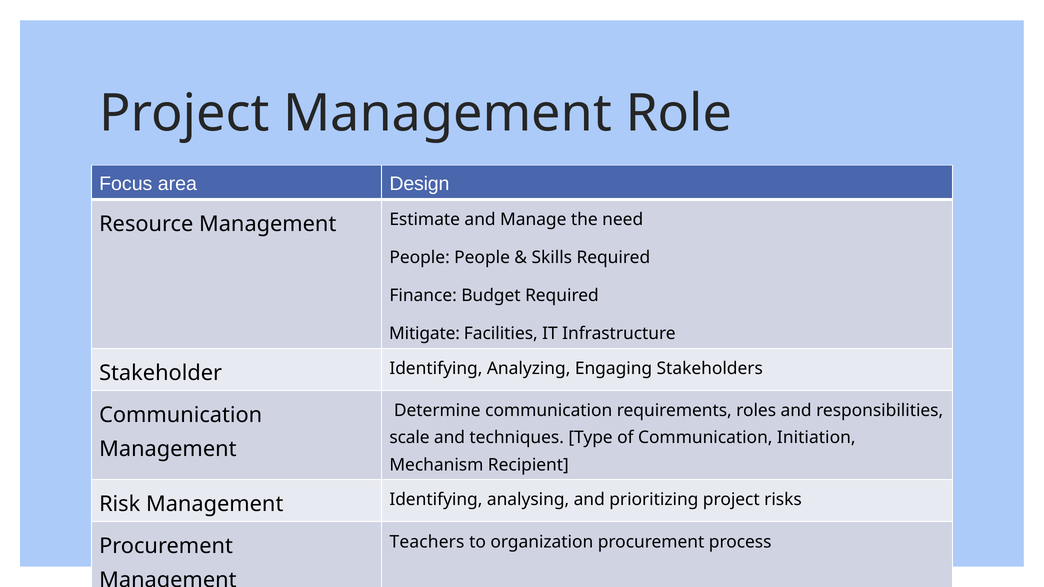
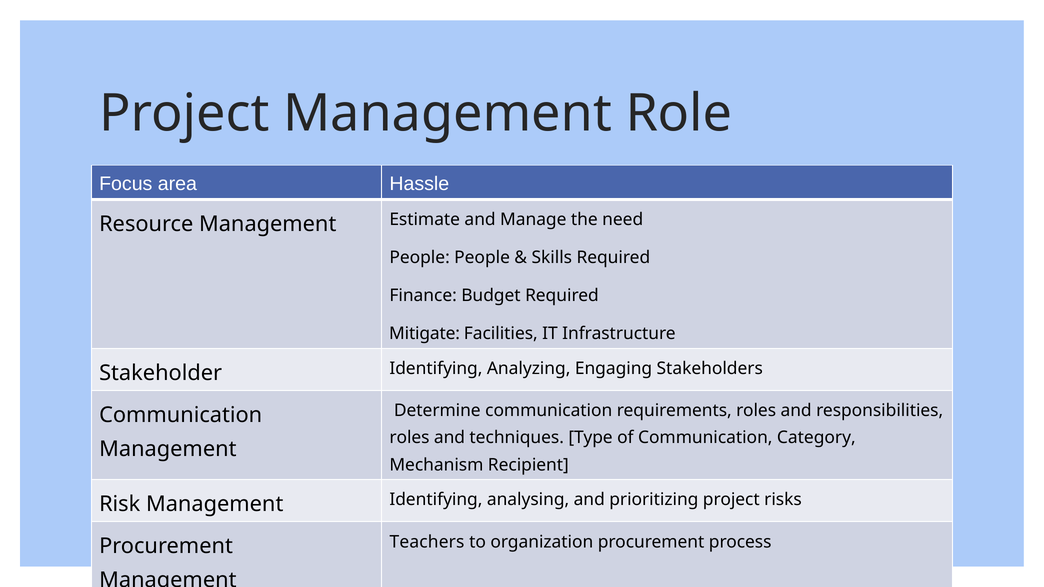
Design: Design -> Hassle (419, 184)
scale: scale -> roles (410, 438)
Initiation: Initiation -> Category (816, 438)
